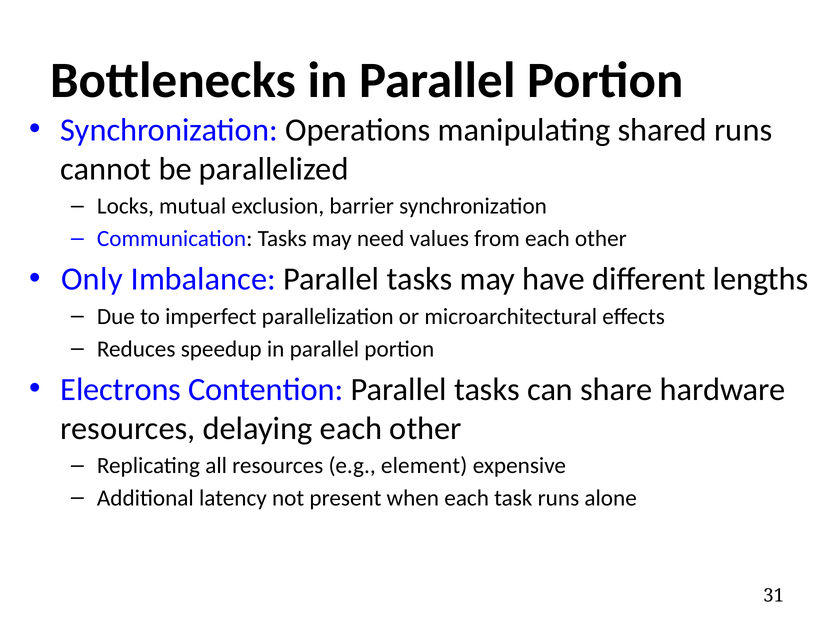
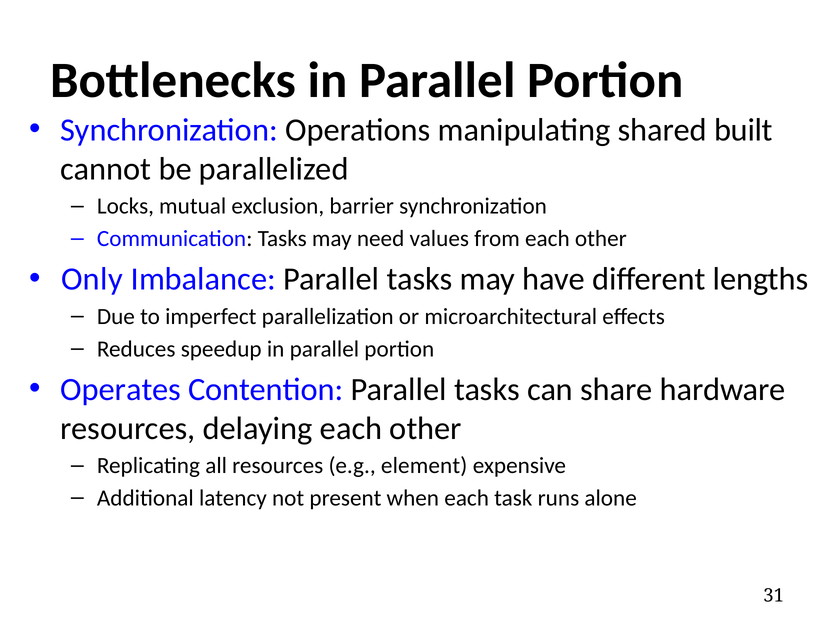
shared runs: runs -> built (743, 130)
Electrons: Electrons -> Operates (121, 390)
